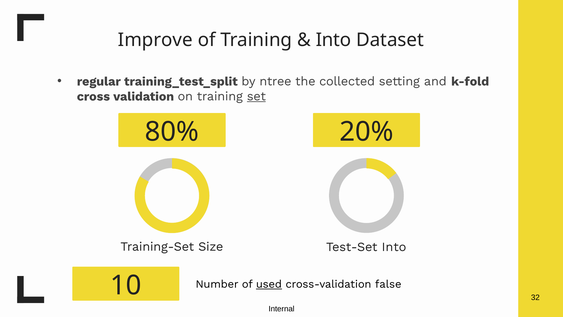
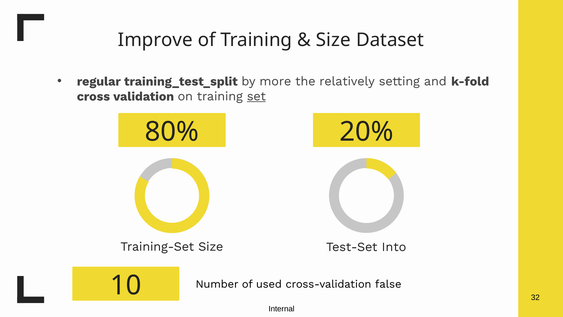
Into: Into -> Size (333, 40)
ntree: ntree -> more (275, 81)
collected: collected -> relatively (347, 81)
used underline: present -> none (269, 284)
